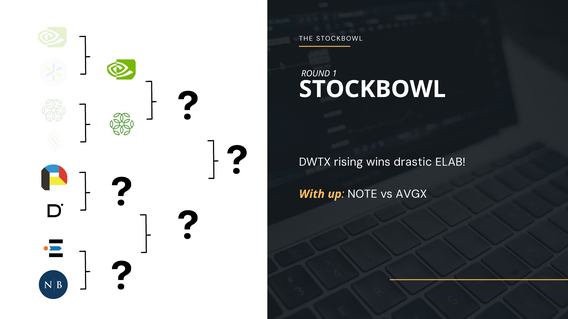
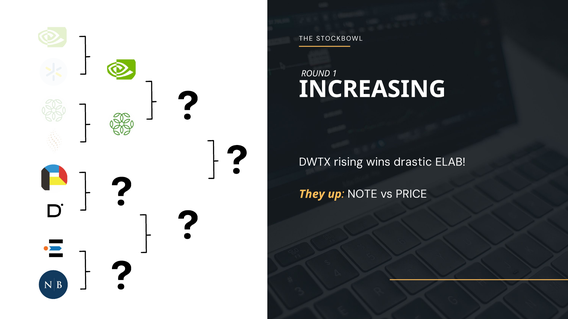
STOCKBOWL: STOCKBOWL -> INCREASING (372, 89)
With: With -> They (312, 194)
AVGX: AVGX -> PRICE (411, 194)
